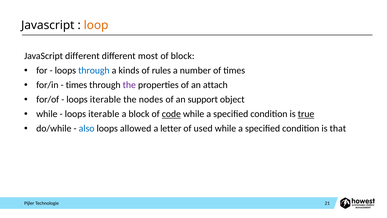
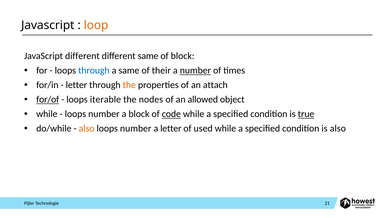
different most: most -> same (148, 56)
a kinds: kinds -> same (129, 70)
rules: rules -> their (161, 70)
number underline: none -> present (195, 70)
times: times -> letter (76, 85)
the colour: purple -> orange (129, 85)
for/of underline: none -> present (48, 99)
support: support -> allowed (203, 99)
iterable: iterable -> number (104, 114)
also colour: blue -> orange (87, 128)
allowed: allowed -> number (136, 128)
is that: that -> also (338, 128)
